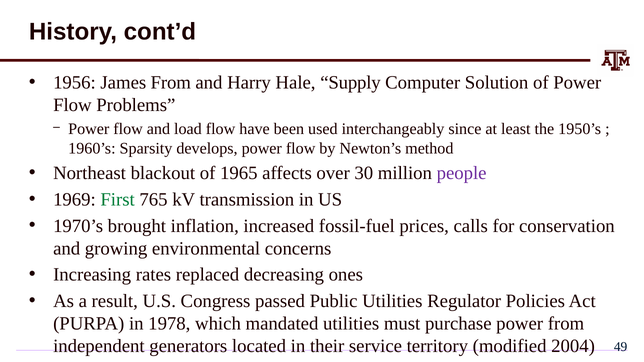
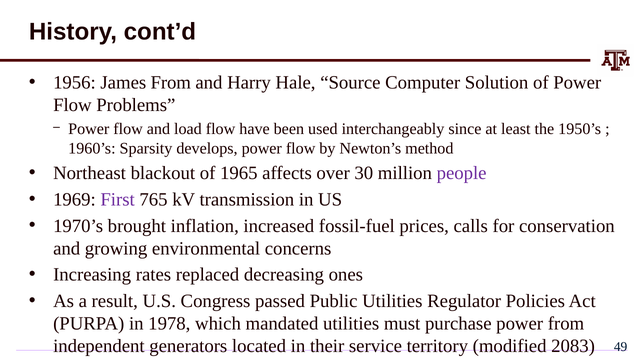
Supply: Supply -> Source (350, 83)
First colour: green -> purple (118, 200)
2004: 2004 -> 2083 (573, 346)
